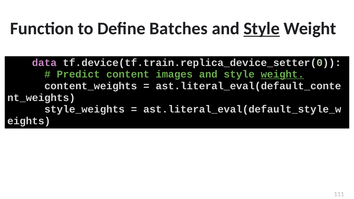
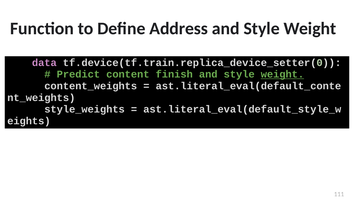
Batches: Batches -> Address (179, 29)
Style underline: present -> none (262, 29)
images: images -> finish (174, 74)
